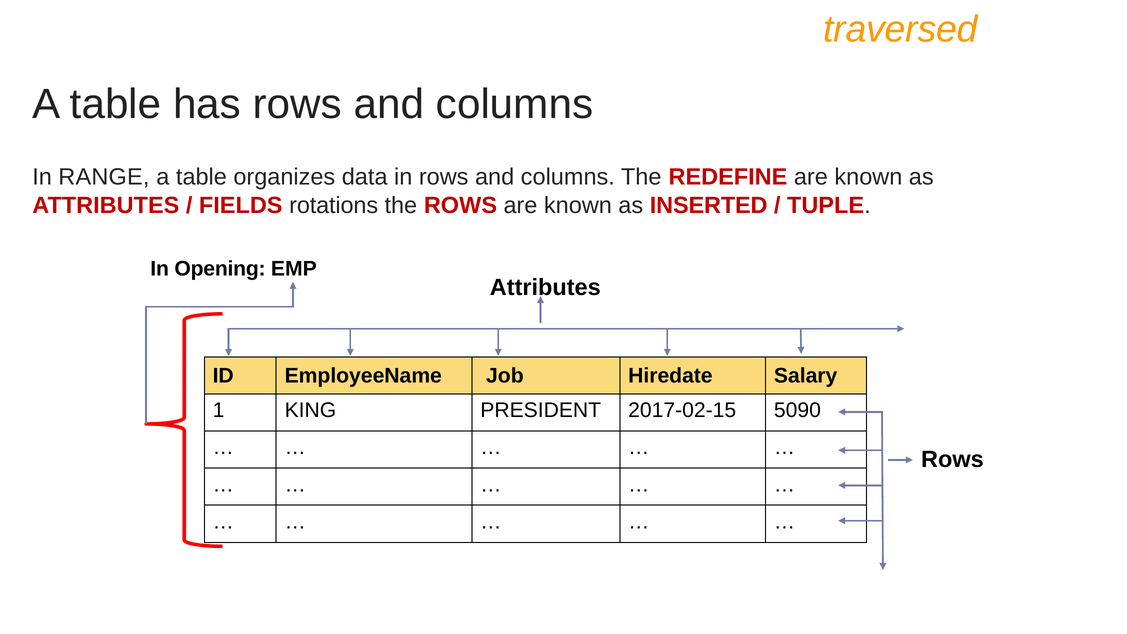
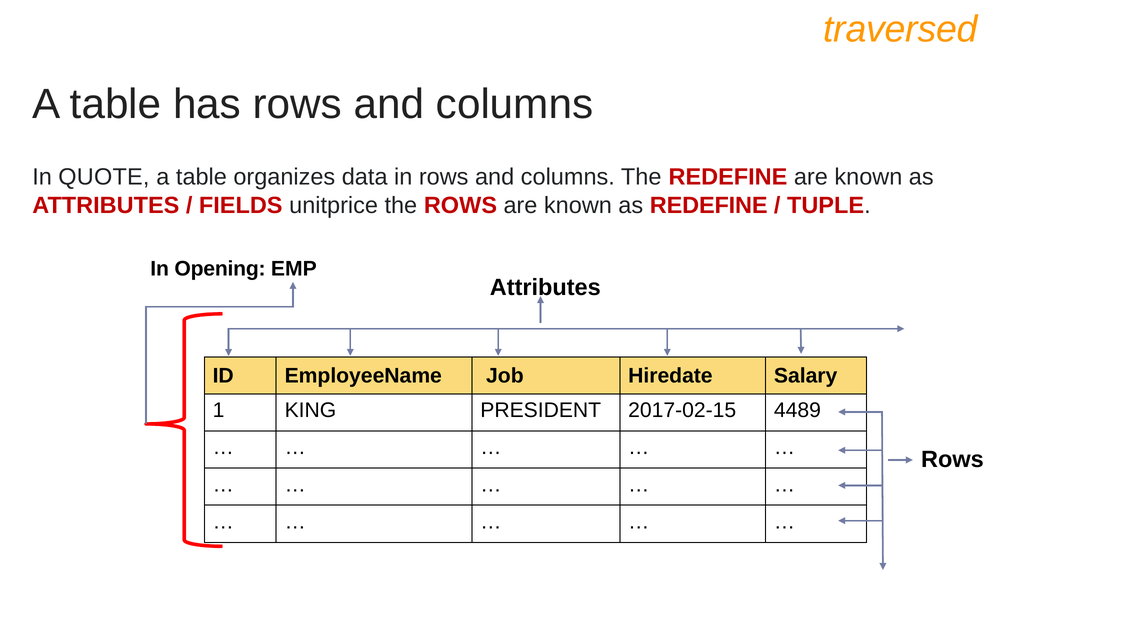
RANGE: RANGE -> QUOTE (104, 177)
rotations: rotations -> unitprice (334, 205)
as INSERTED: INSERTED -> REDEFINE (709, 205)
5090: 5090 -> 4489 (797, 410)
